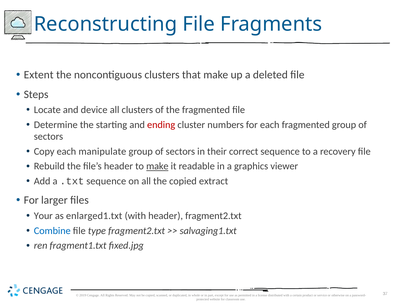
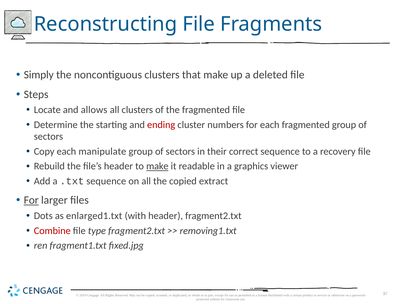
Extent: Extent -> Simply (39, 75)
device: device -> allows (94, 110)
For underline: none -> present (31, 200)
Your: Your -> Dots (43, 216)
Combine colour: blue -> red (52, 230)
salvaging1.txt: salvaging1.txt -> removing1.txt (208, 230)
